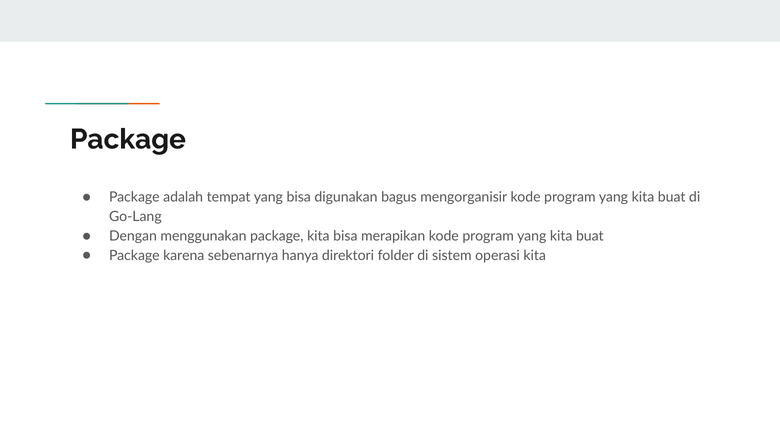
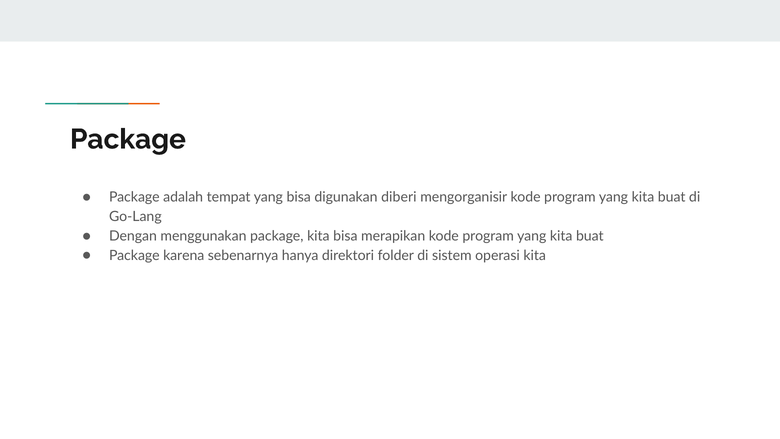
bagus: bagus -> diberi (399, 197)
